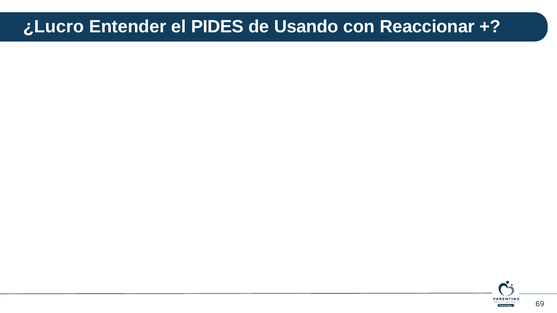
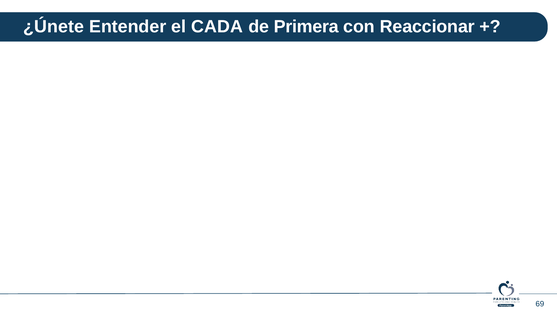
¿Lucro: ¿Lucro -> ¿Únete (54, 27)
PIDES: PIDES -> CADA (217, 27)
Usando: Usando -> Primera (306, 27)
